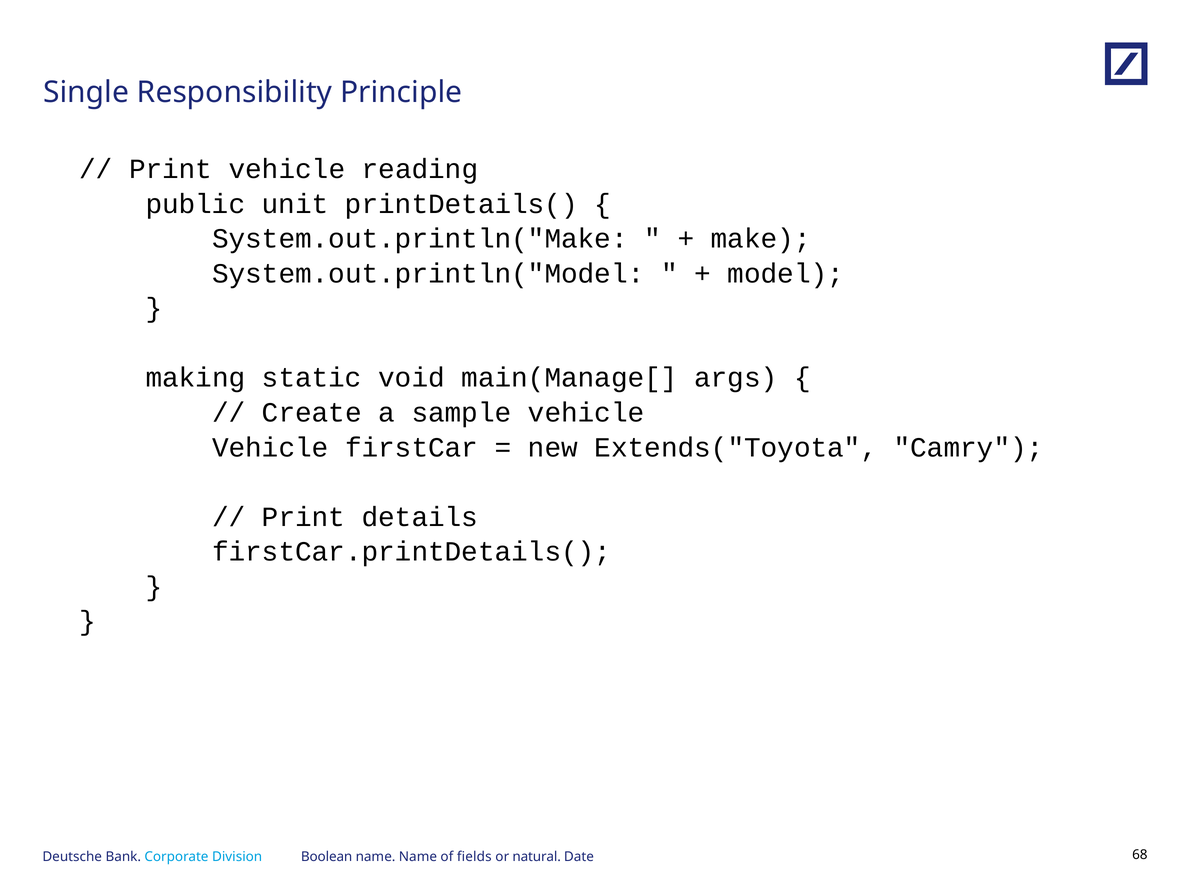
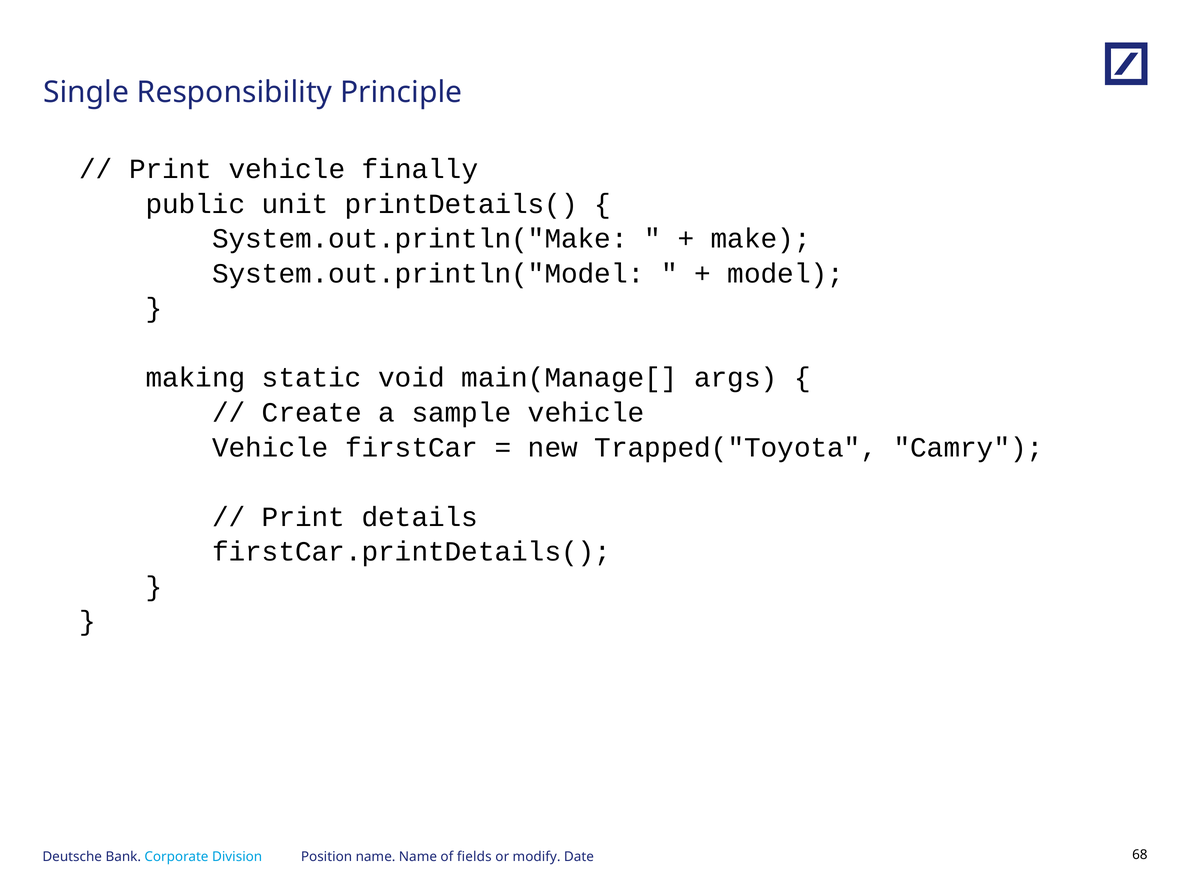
reading: reading -> finally (420, 169)
Extends("Toyota: Extends("Toyota -> Trapped("Toyota (736, 447)
Boolean: Boolean -> Position (327, 856)
natural: natural -> modify (537, 856)
